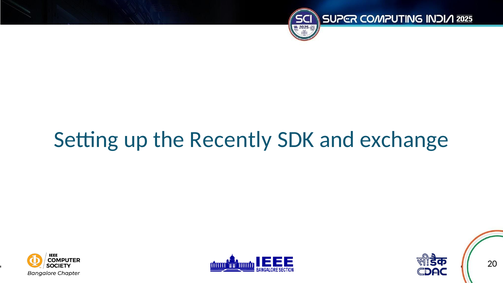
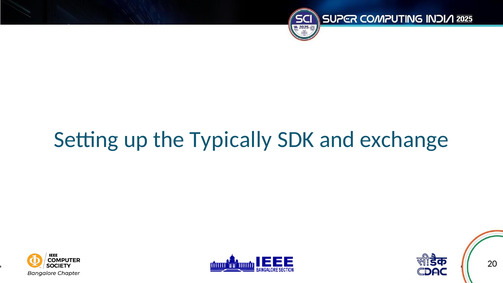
Recently: Recently -> Typically (231, 140)
